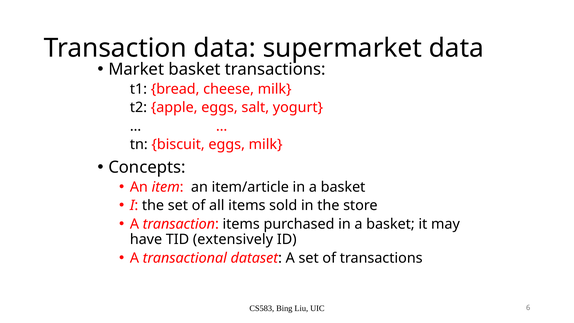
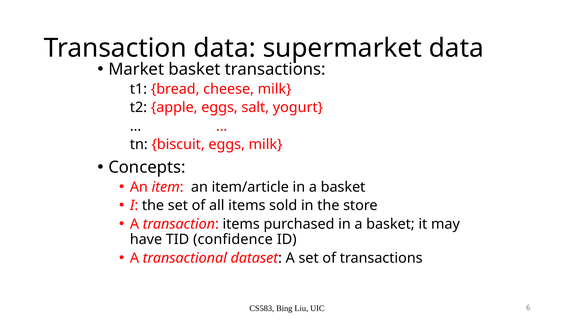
extensively: extensively -> confidence (233, 239)
